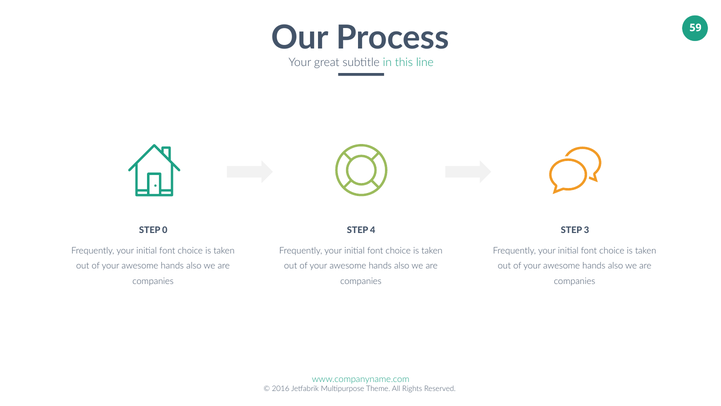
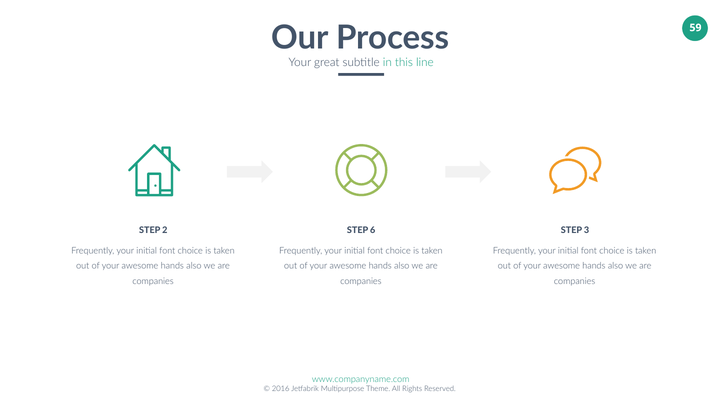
0: 0 -> 2 (165, 230)
4: 4 -> 6 (373, 230)
